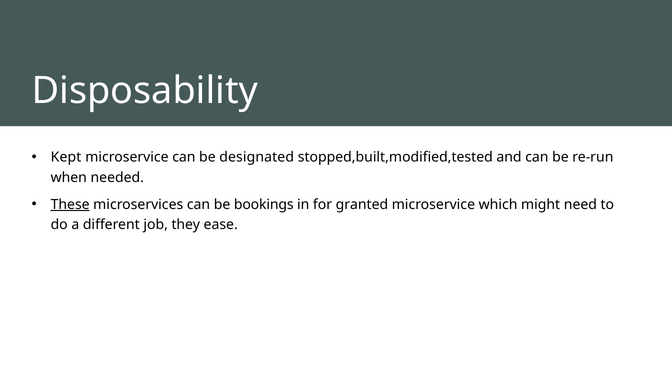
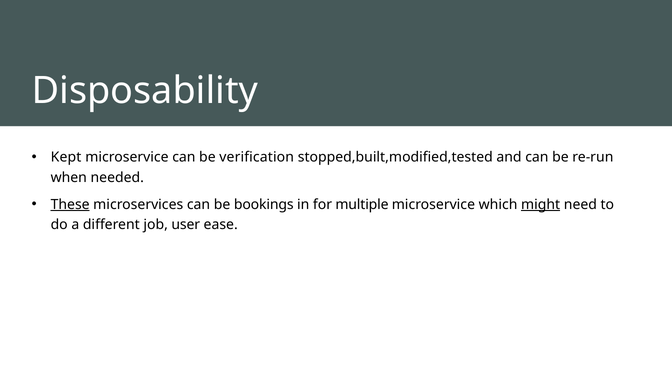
designated: designated -> verification (257, 157)
granted: granted -> multiple (362, 205)
might underline: none -> present (541, 205)
they: they -> user (186, 225)
